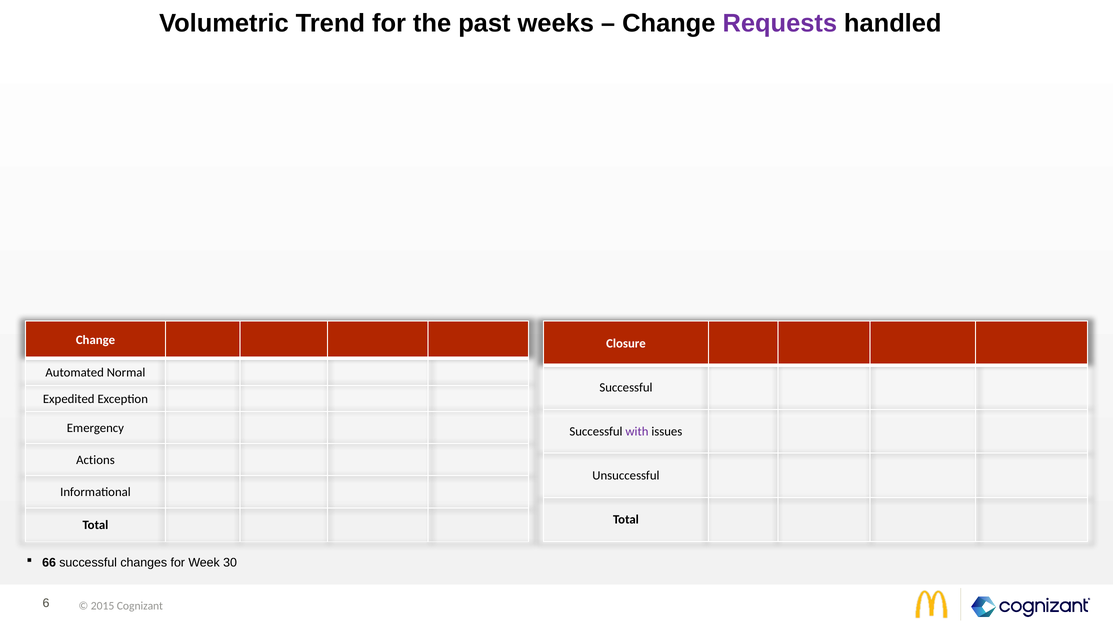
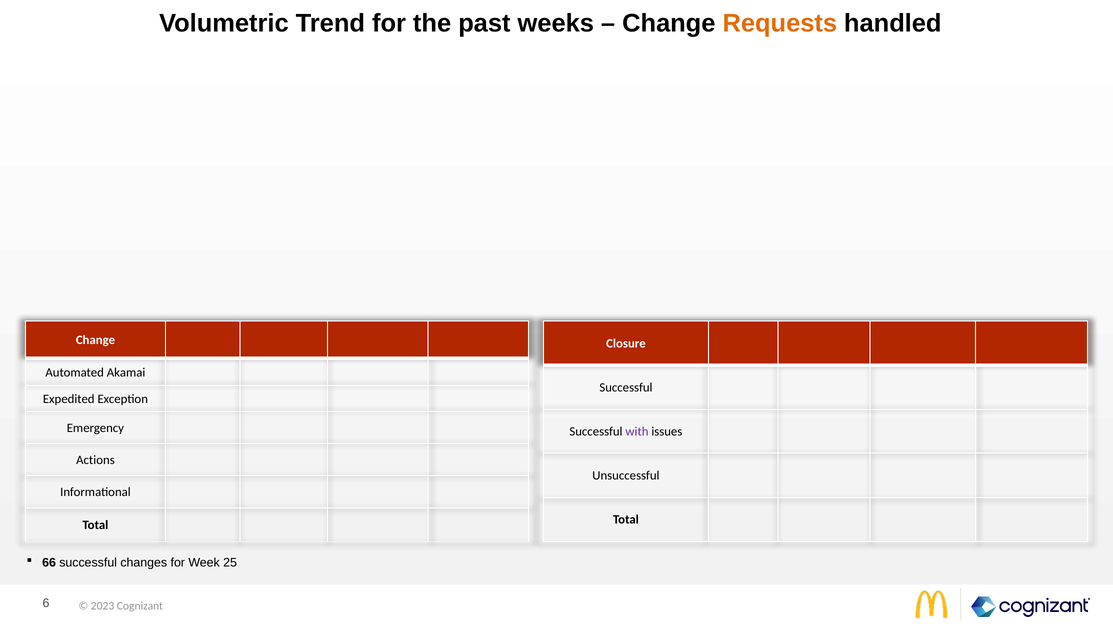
Requests colour: purple -> orange (780, 23)
Normal: Normal -> Akamai (126, 372)
30: 30 -> 25 (230, 563)
2015: 2015 -> 2023 (103, 606)
